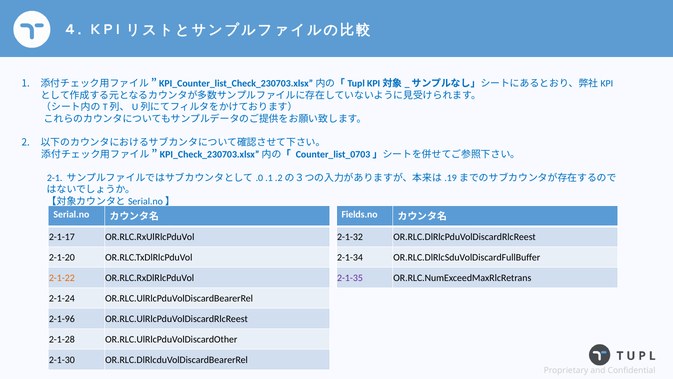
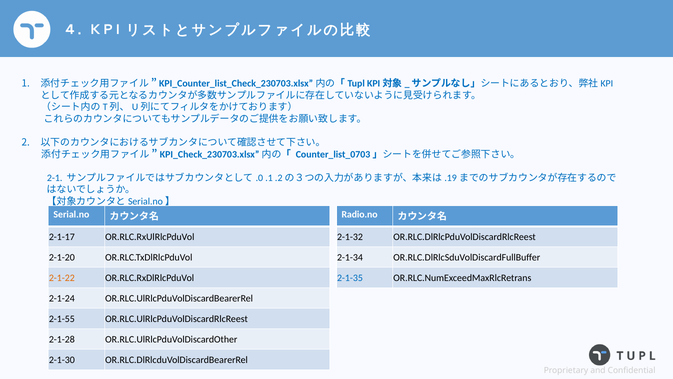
Fields.no: Fields.no -> Radio.no (360, 214)
2-1-35 colour: purple -> blue (350, 278)
2-1-96: 2-1-96 -> 2-1-55 (62, 319)
